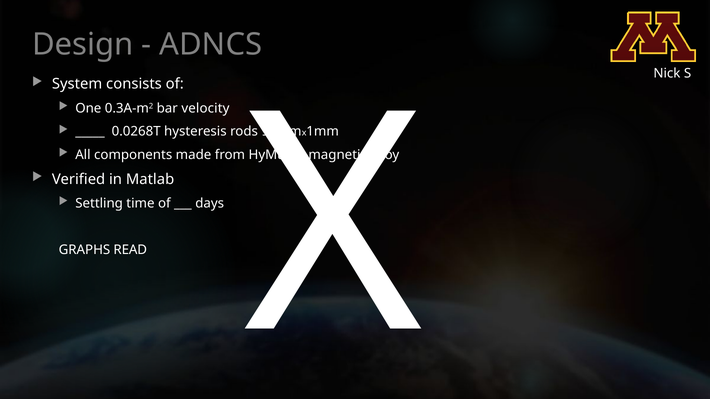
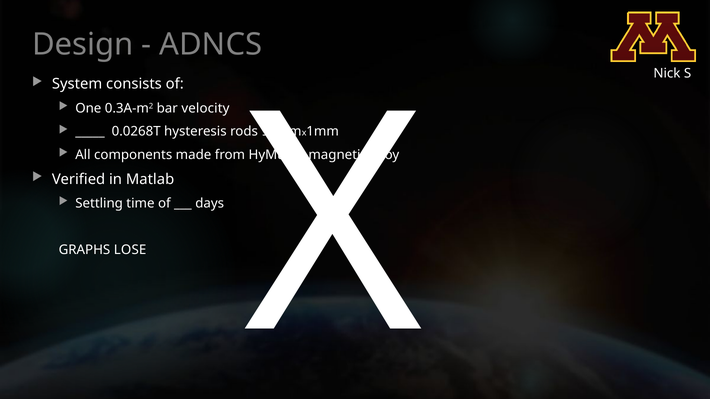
READ: READ -> LOSE (130, 250)
